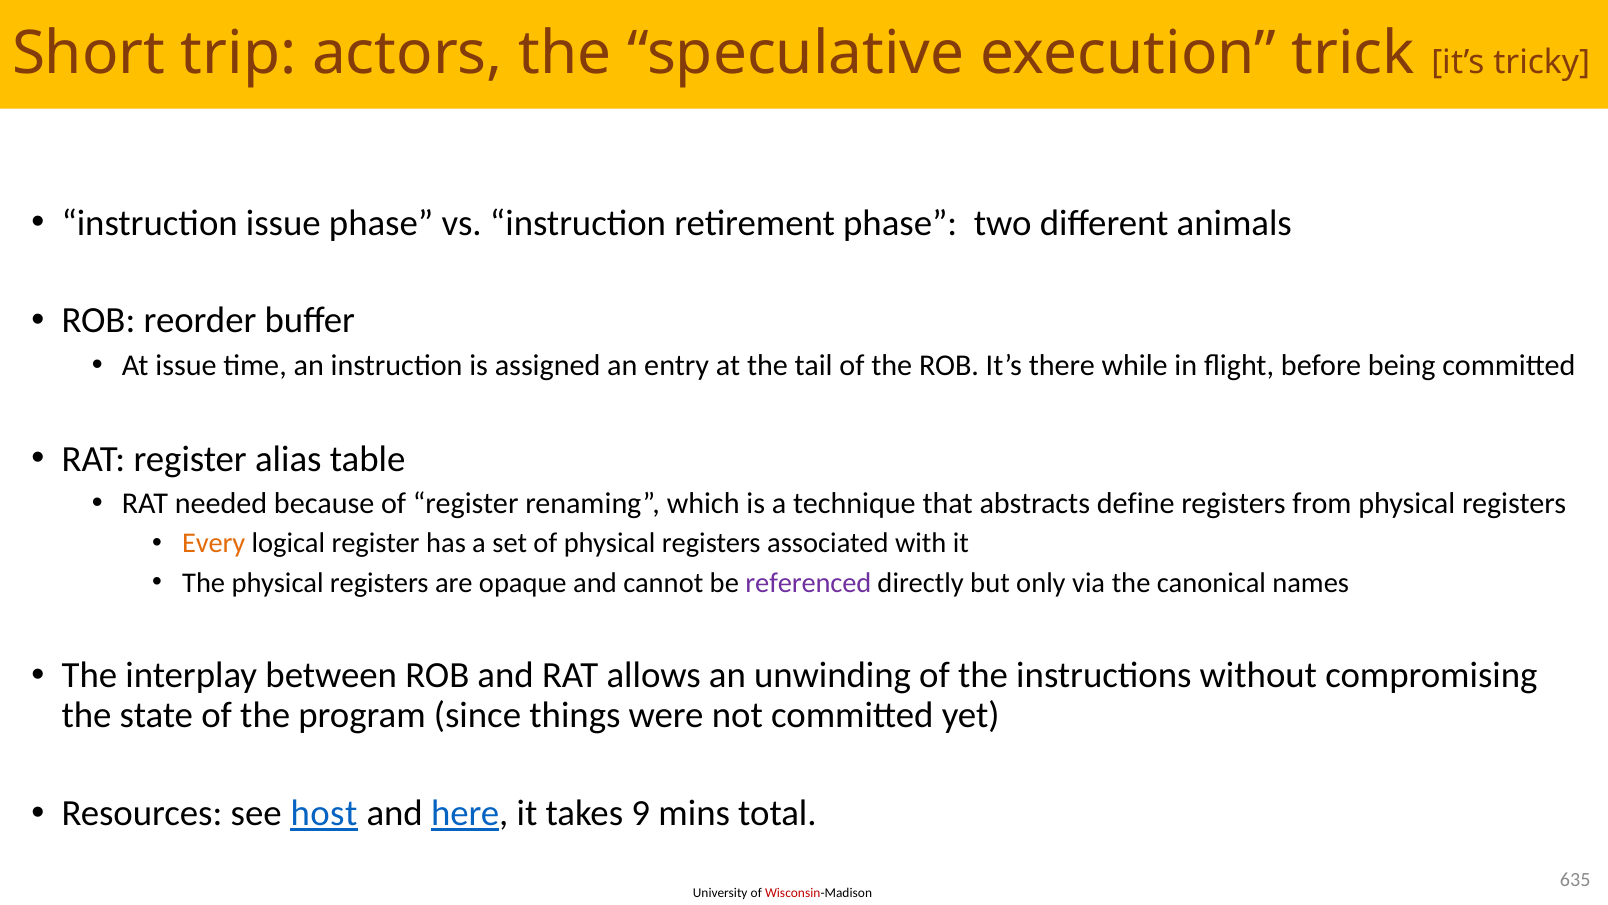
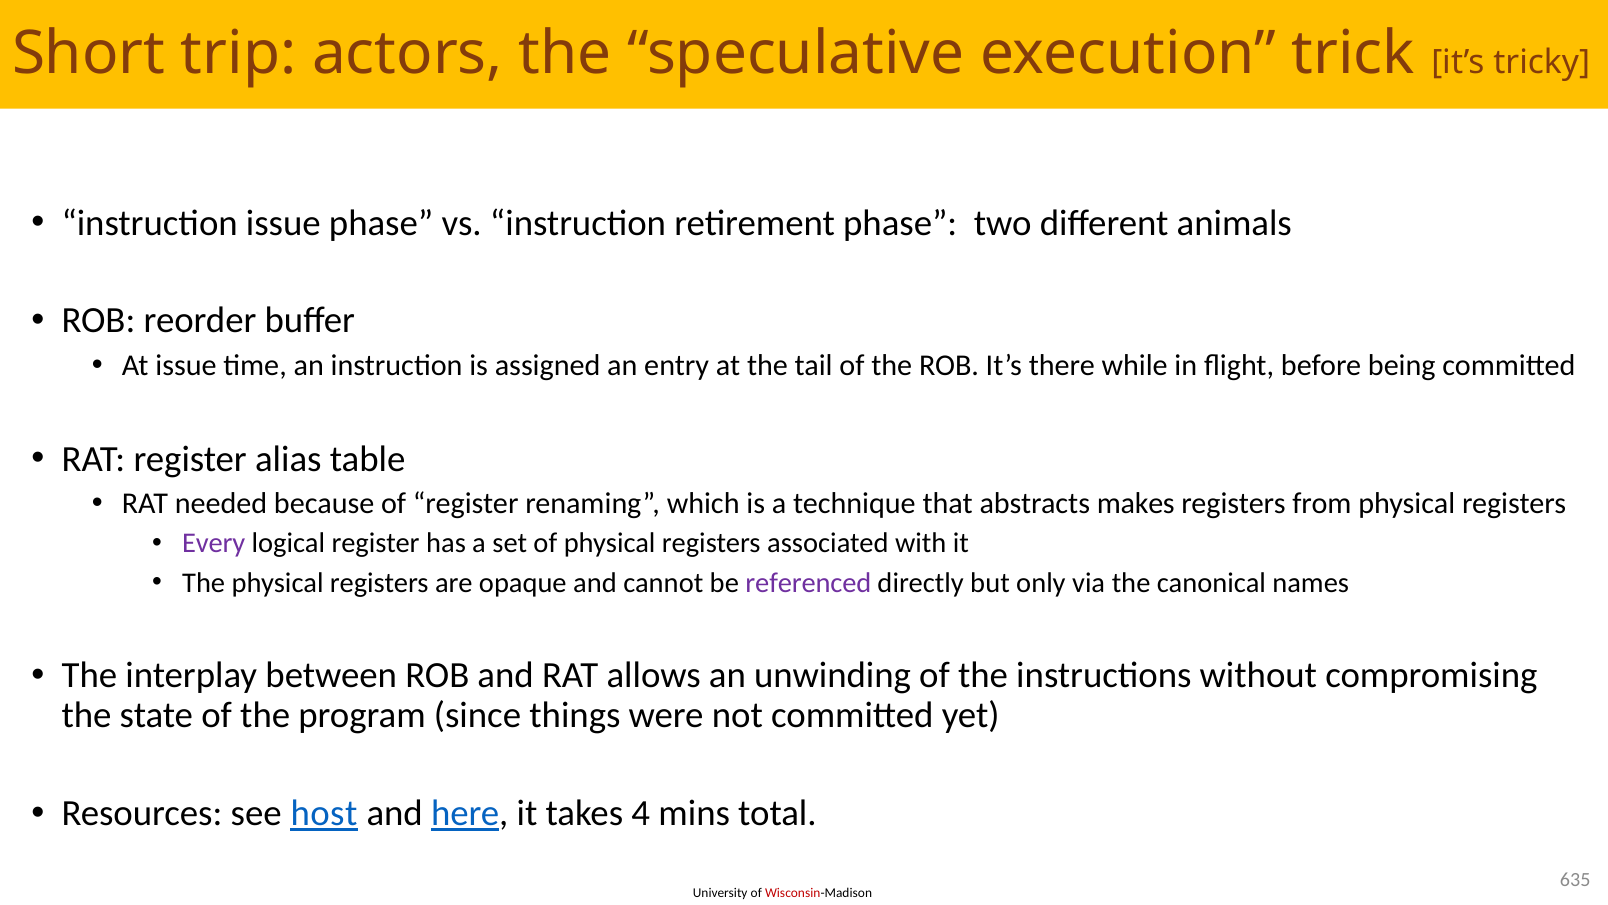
define: define -> makes (1136, 503)
Every colour: orange -> purple (214, 543)
9: 9 -> 4 (641, 813)
